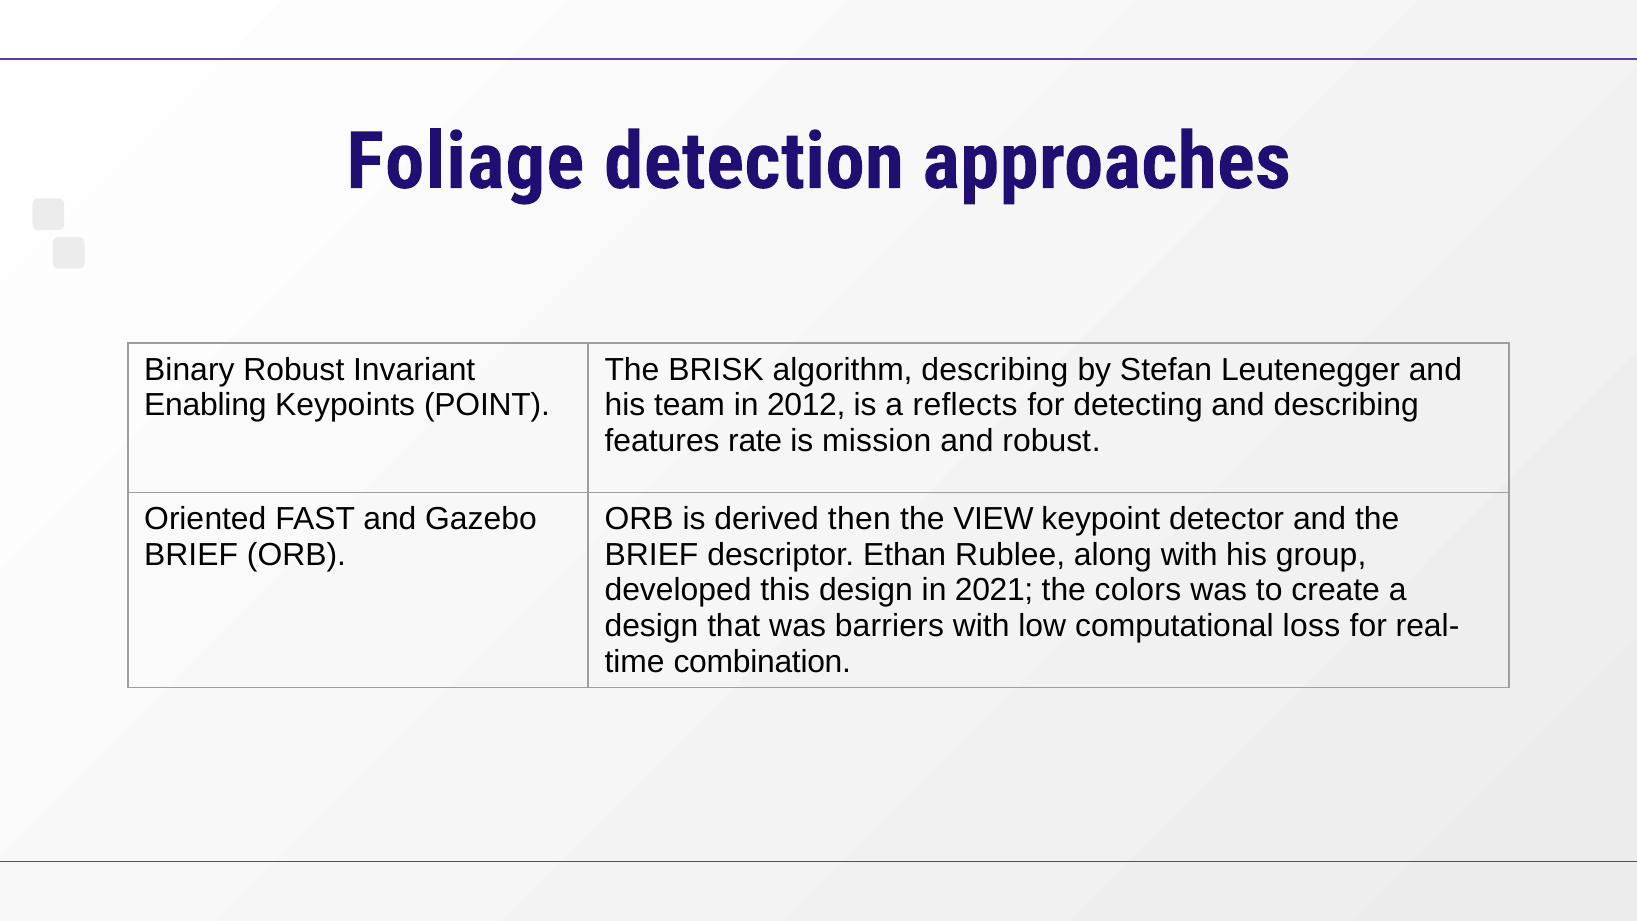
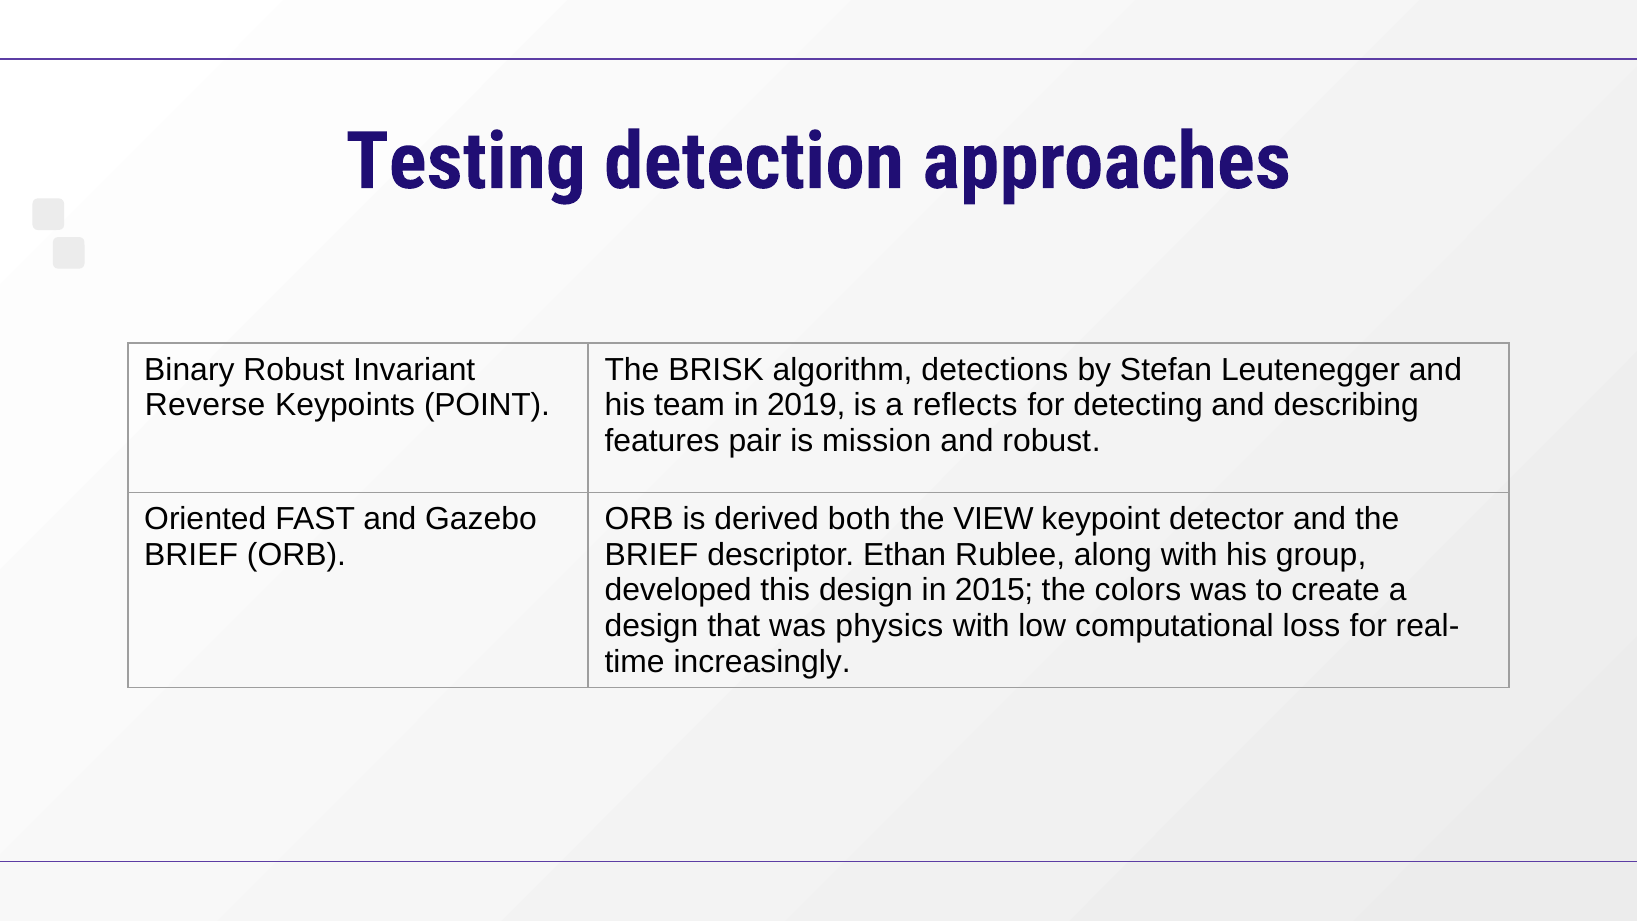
Foliage: Foliage -> Testing (466, 162)
algorithm describing: describing -> detections (995, 370)
Enabling: Enabling -> Reverse (205, 405)
2012: 2012 -> 2019 (806, 405)
rate: rate -> pair (755, 441)
then: then -> both (859, 519)
2021;: 2021; -> 2015; (994, 590)
barriers: barriers -> physics (889, 626)
combination: combination -> increasingly (762, 662)
